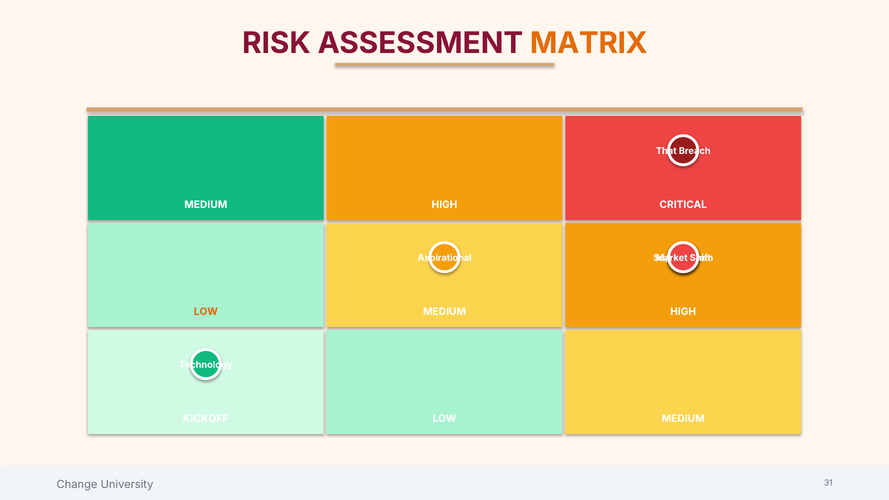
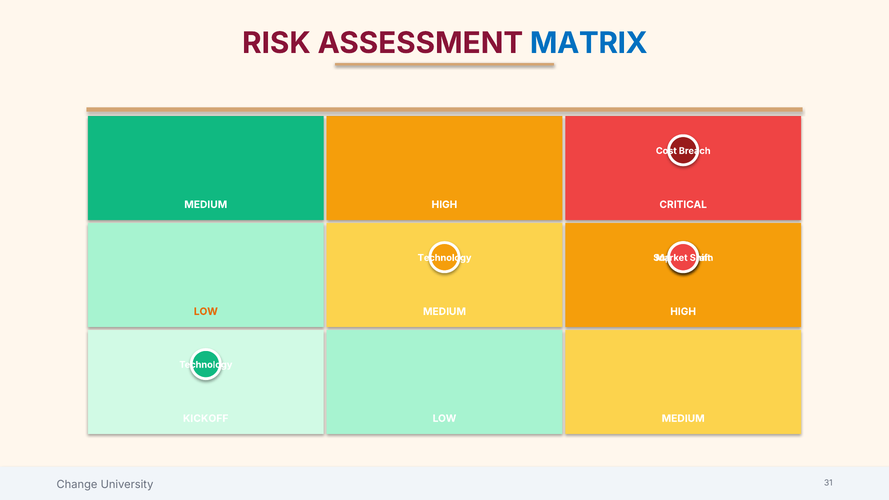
MATRIX colour: orange -> blue (589, 43)
That: That -> Cost (666, 151)
Aspirational: Aspirational -> Technology (445, 258)
